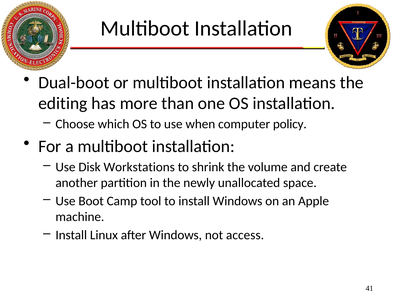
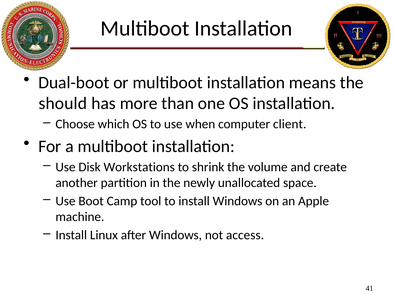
editing: editing -> should (63, 103)
policy: policy -> client (290, 124)
